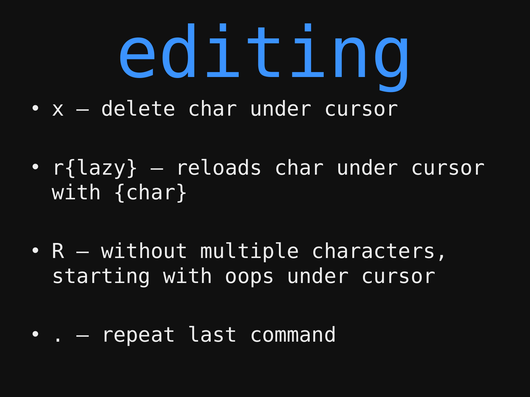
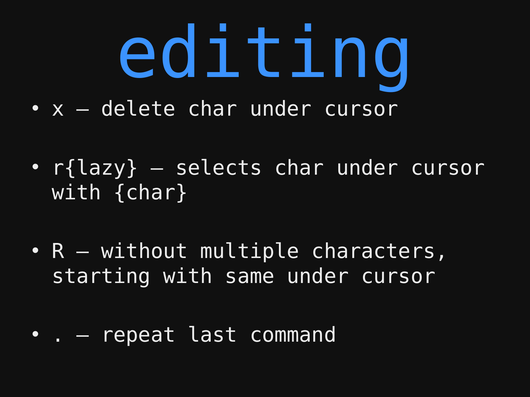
reloads: reloads -> selects (219, 168)
oops: oops -> same (250, 277)
